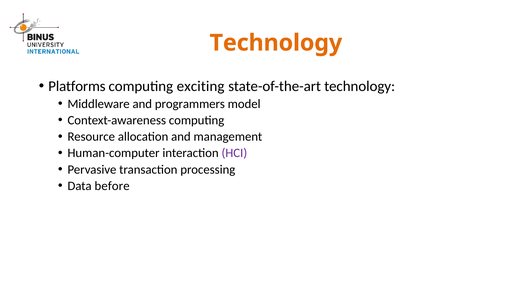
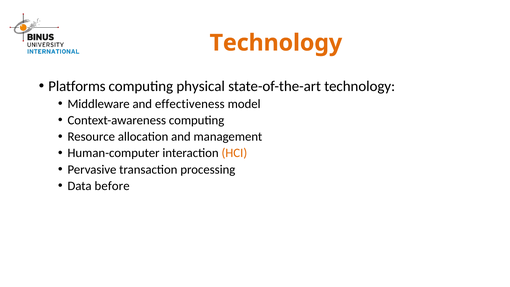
exciting: exciting -> physical (201, 86)
programmers: programmers -> effectiveness (190, 104)
HCI colour: purple -> orange (234, 153)
